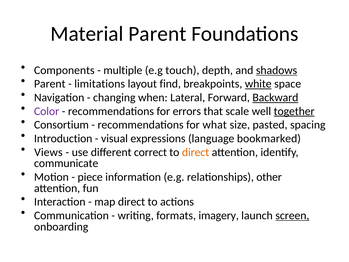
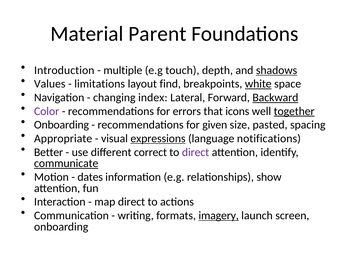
Components: Components -> Introduction (64, 70)
Parent: Parent -> Values (50, 84)
when: when -> index (153, 97)
scale: scale -> icons (237, 111)
Consortium: Consortium -> Onboarding (61, 125)
what: what -> given (215, 125)
Introduction: Introduction -> Appropriate (63, 138)
expressions underline: none -> present (158, 138)
bookmarked: bookmarked -> notifications (269, 138)
Views: Views -> Better (49, 152)
direct colour: orange -> purple (196, 152)
communicate underline: none -> present (66, 163)
piece: piece -> dates (90, 177)
other: other -> show (269, 177)
imagery underline: none -> present (219, 215)
screen underline: present -> none (292, 215)
